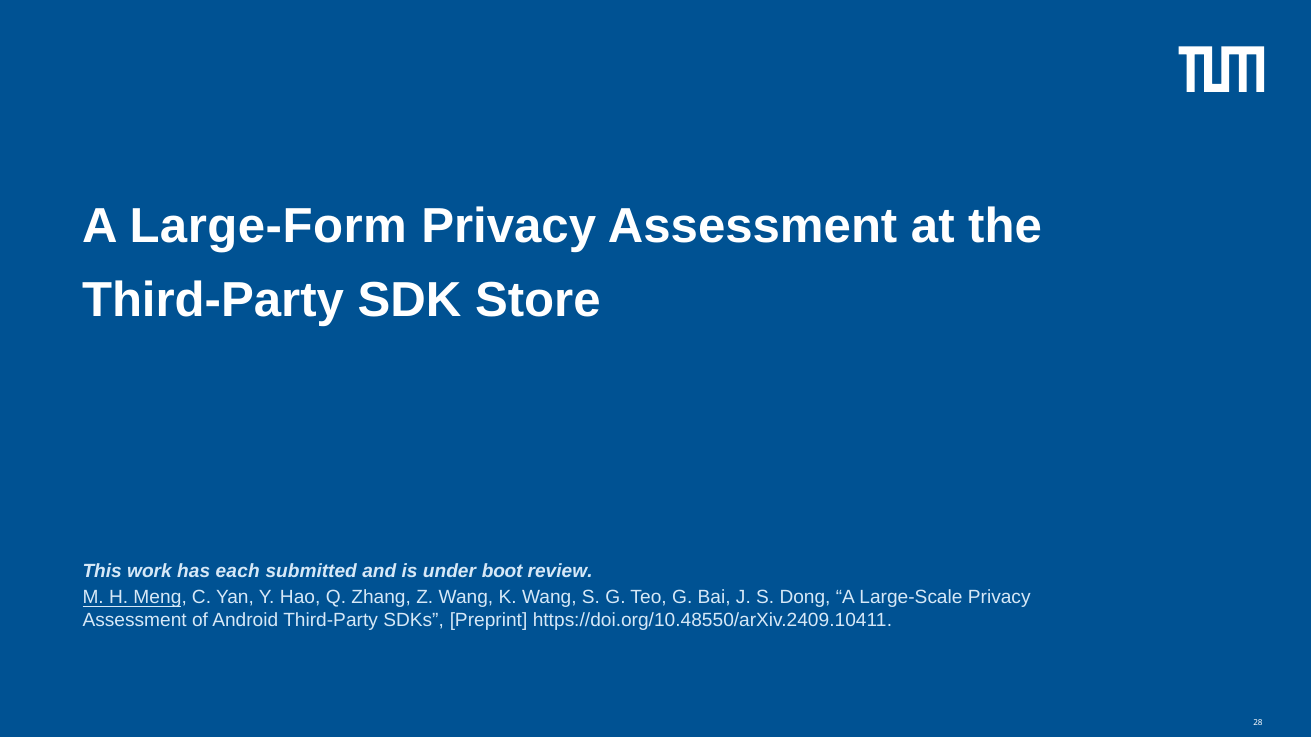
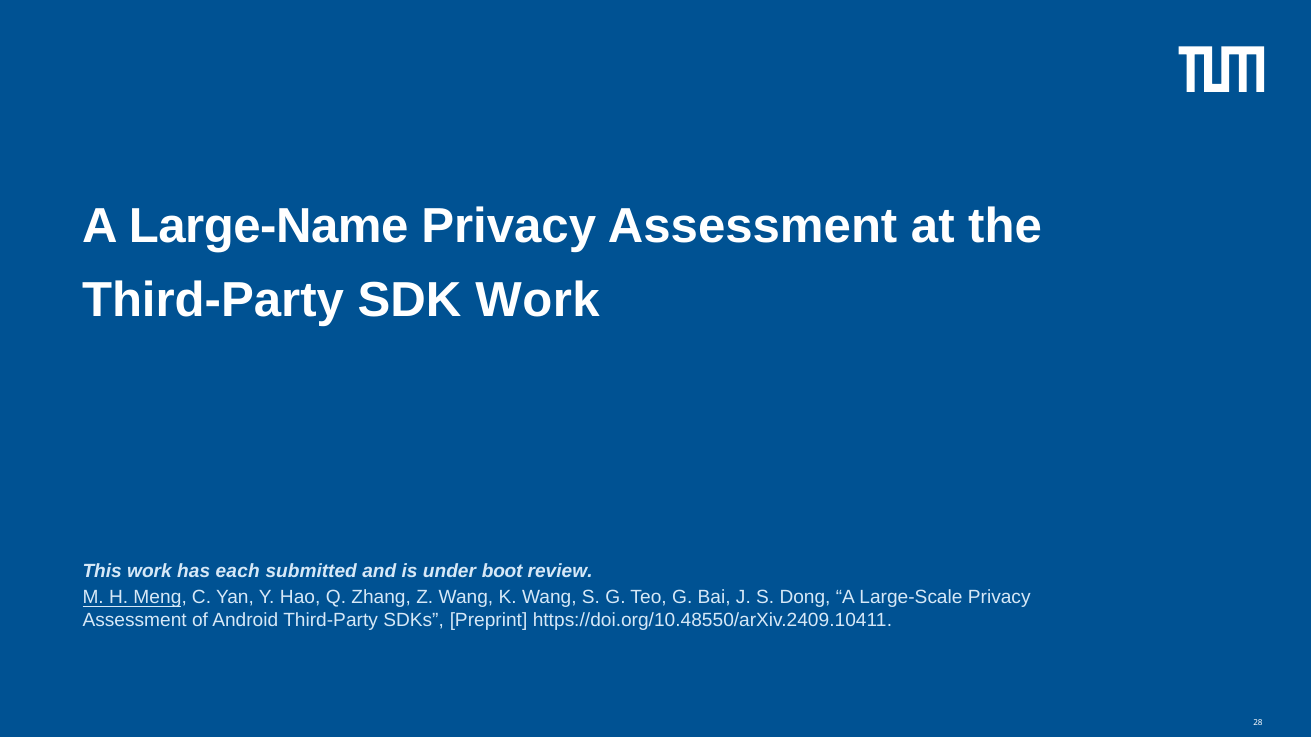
Large-Form: Large-Form -> Large-Name (269, 226)
SDK Store: Store -> Work (538, 300)
